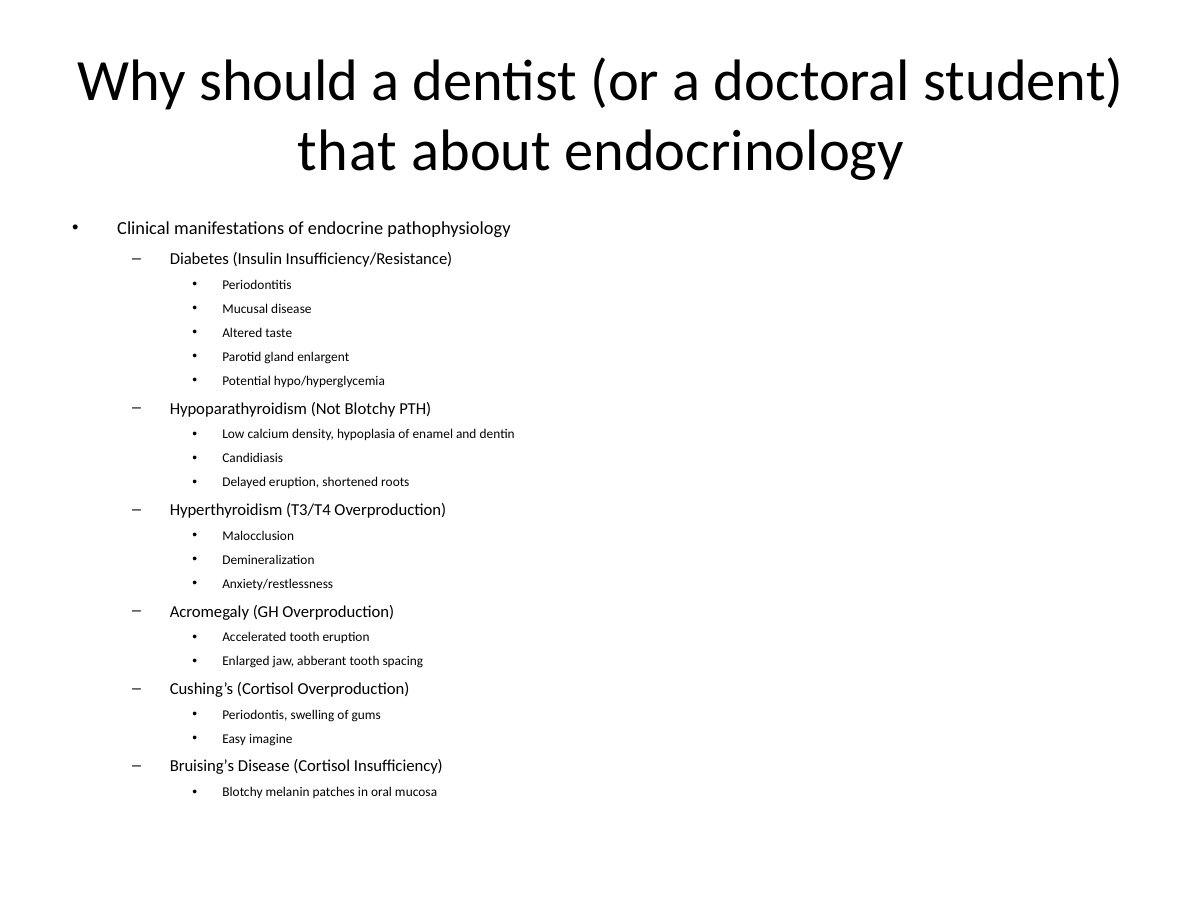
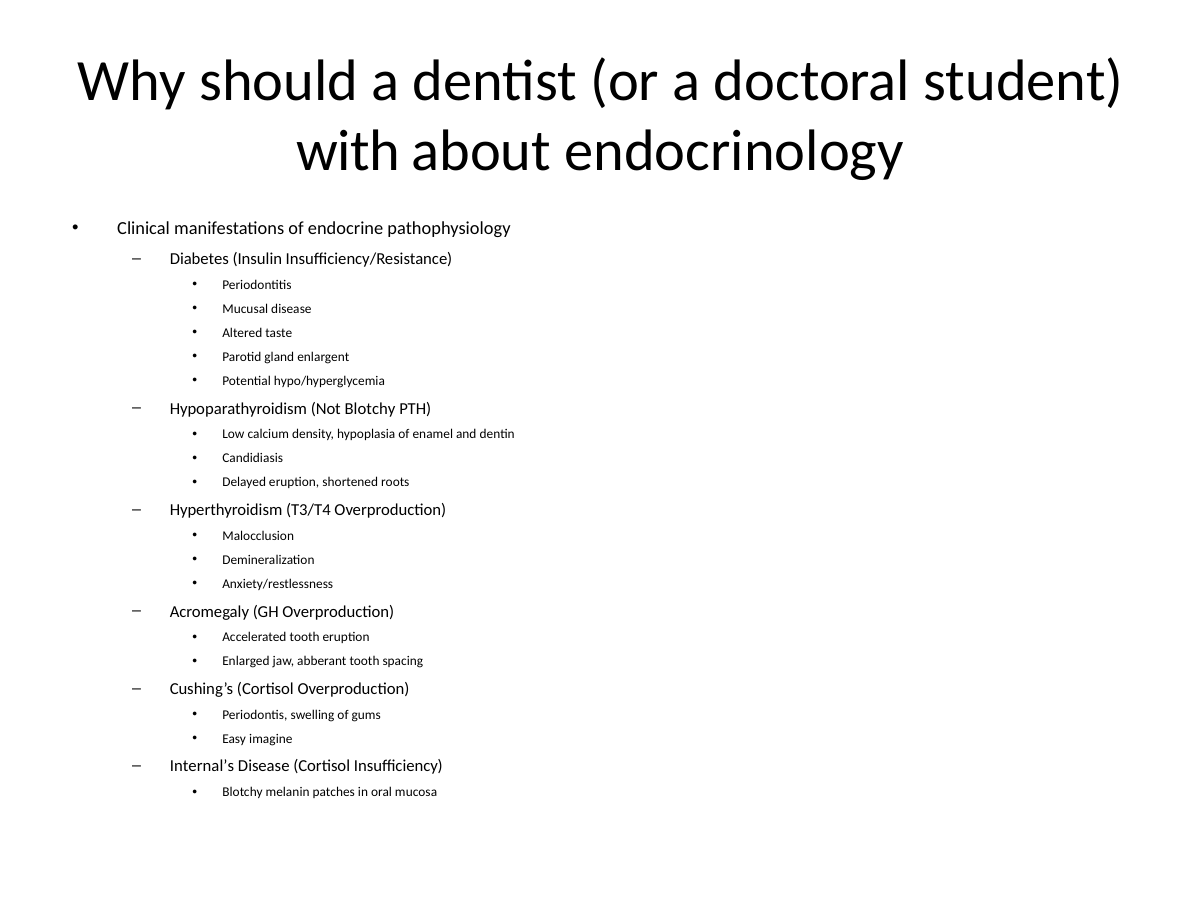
that: that -> with (348, 151)
Bruising’s: Bruising’s -> Internal’s (202, 766)
